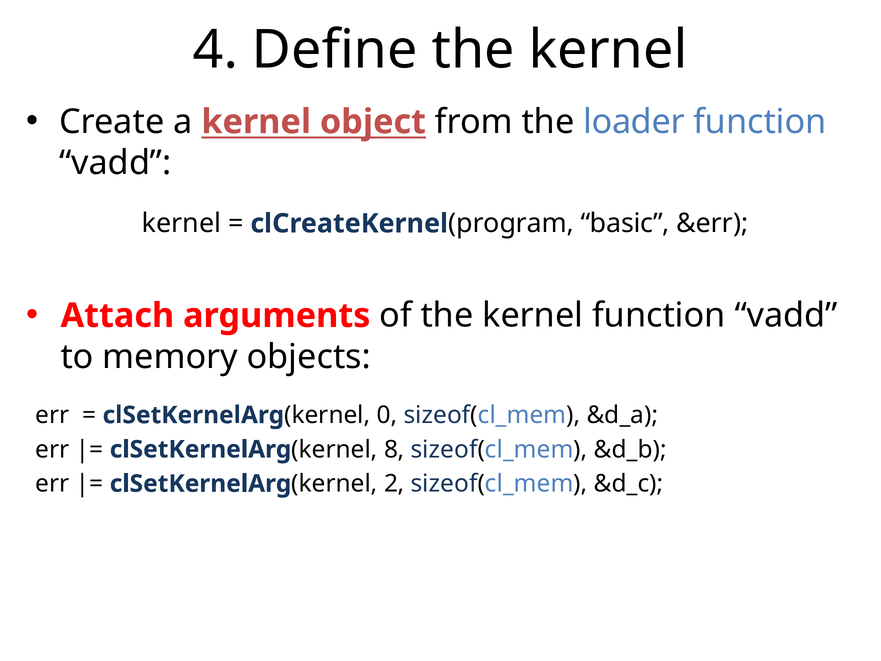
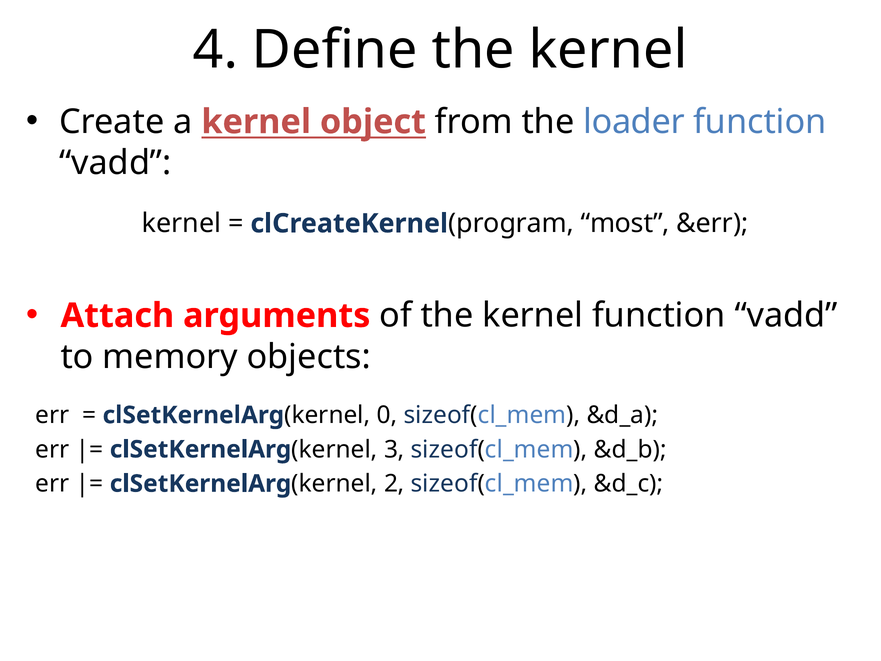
basic: basic -> most (625, 223)
8: 8 -> 3 (394, 449)
